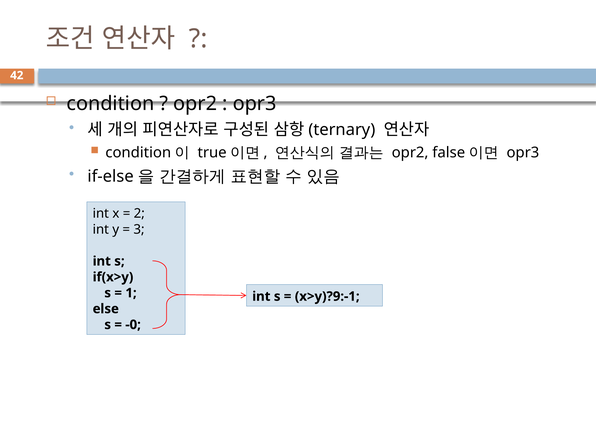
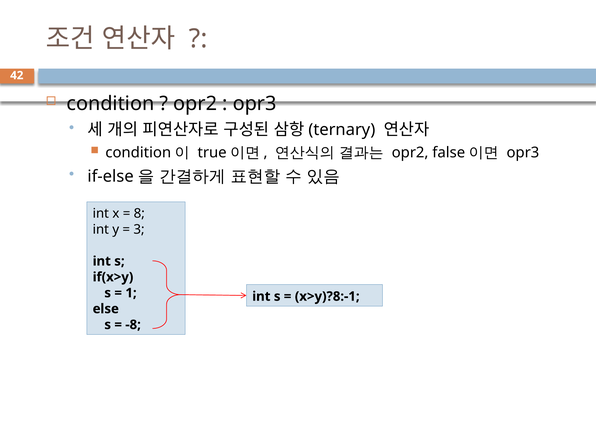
2: 2 -> 8 (139, 214)
x>y)?9:-1: x>y)?9:-1 -> x>y)?8:-1 (327, 296)
-0: -0 -> -8 (133, 325)
